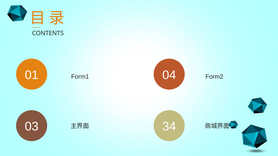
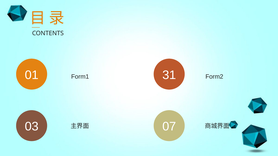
04: 04 -> 31 (169, 75)
34: 34 -> 07 (169, 127)
